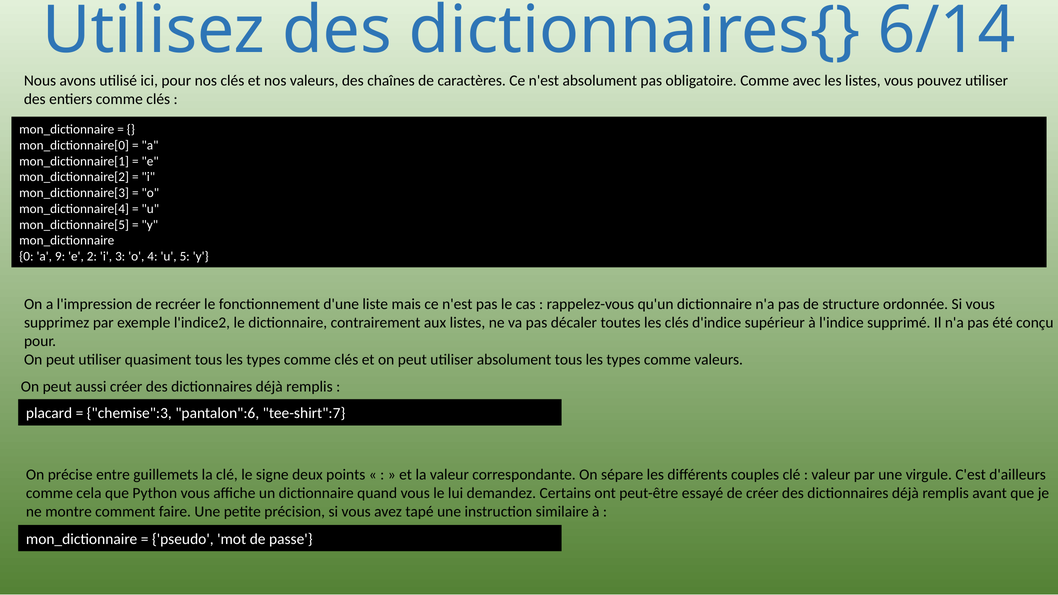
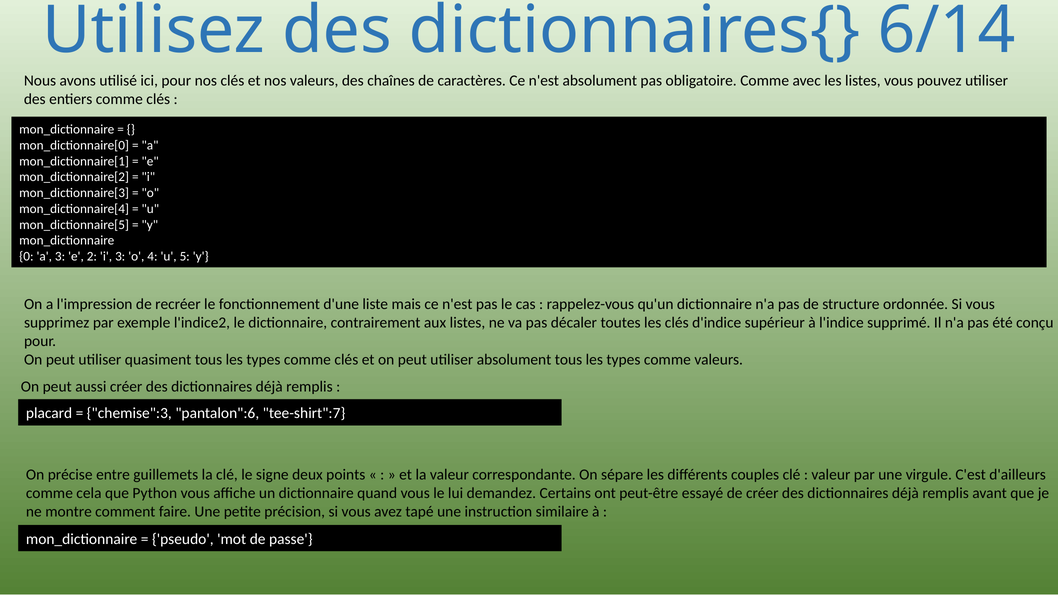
a 9: 9 -> 3 (60, 256)
